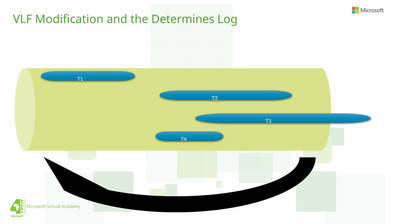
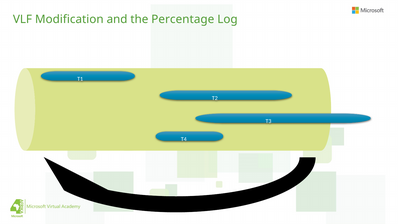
Determines: Determines -> Percentage (183, 19)
